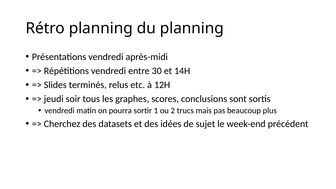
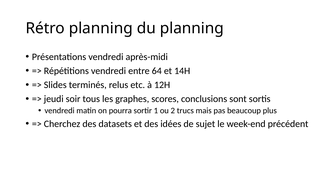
30: 30 -> 64 (157, 71)
